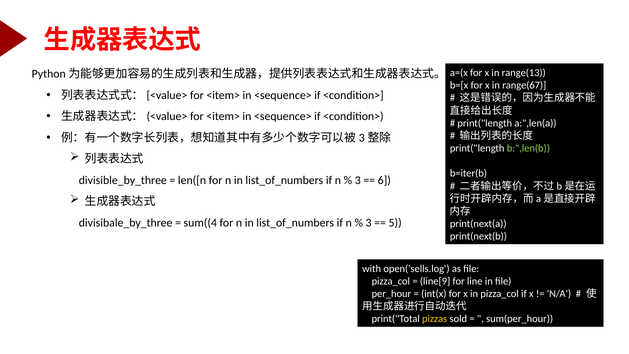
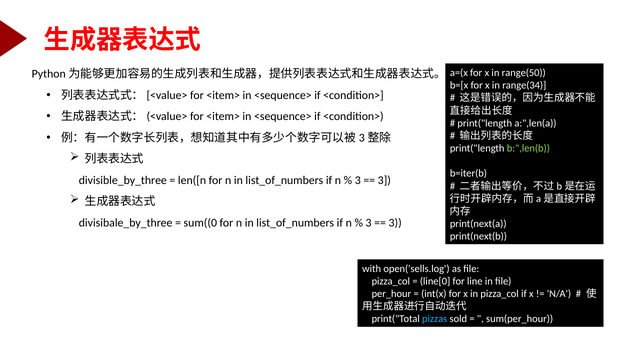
range(13: range(13 -> range(50 (524, 73)
range(67: range(67 -> range(34 (524, 85)
6: 6 -> 3 (384, 180)
sum((4: sum((4 -> sum((0 (200, 223)
5: 5 -> 3 (395, 223)
line[9: line[9 -> line[0 (435, 281)
pizzas colour: yellow -> light blue (435, 319)
